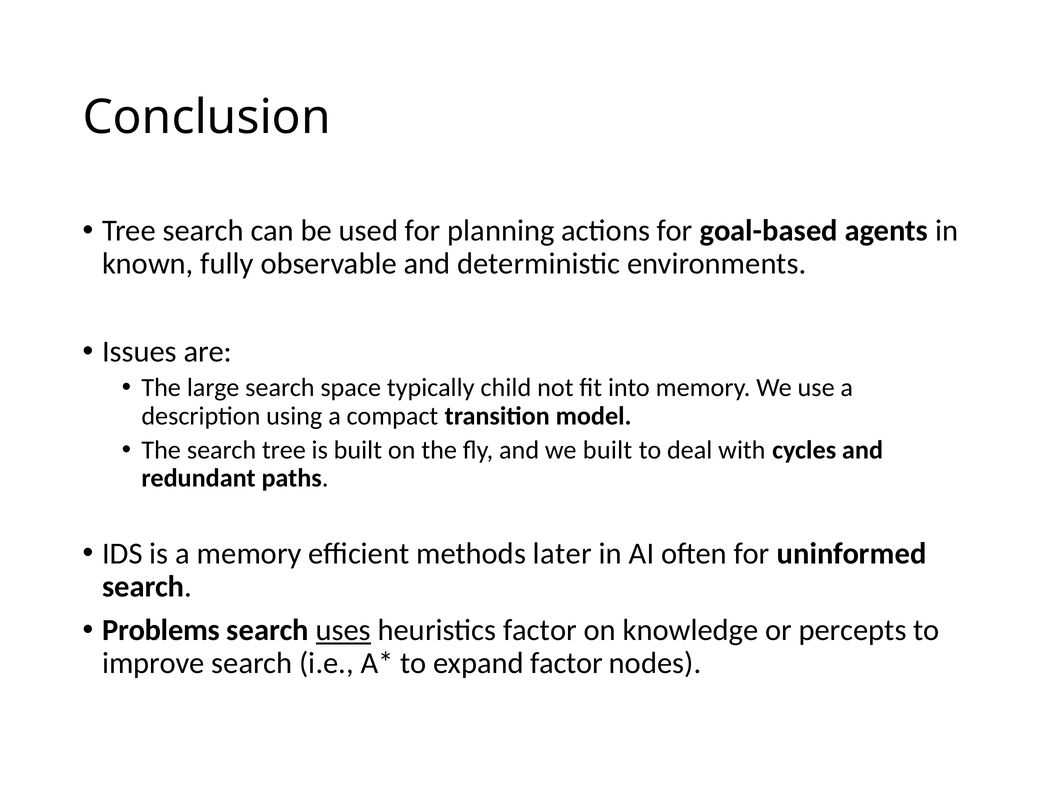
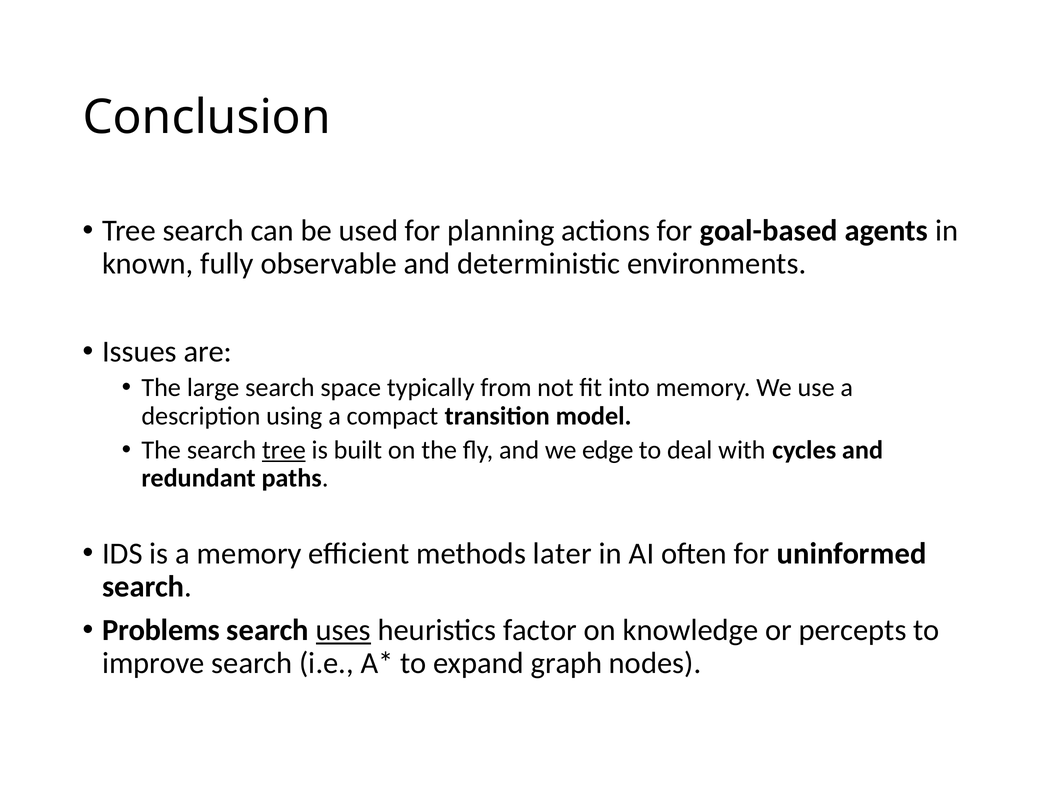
child: child -> from (506, 388)
tree underline: none -> present (284, 450)
we built: built -> edge (608, 450)
expand factor: factor -> graph (566, 663)
